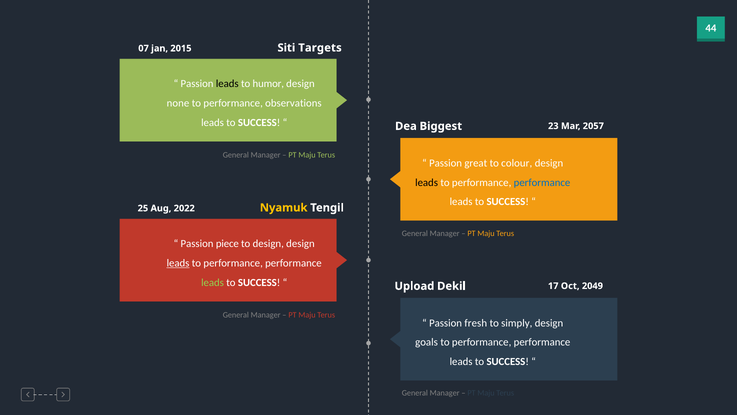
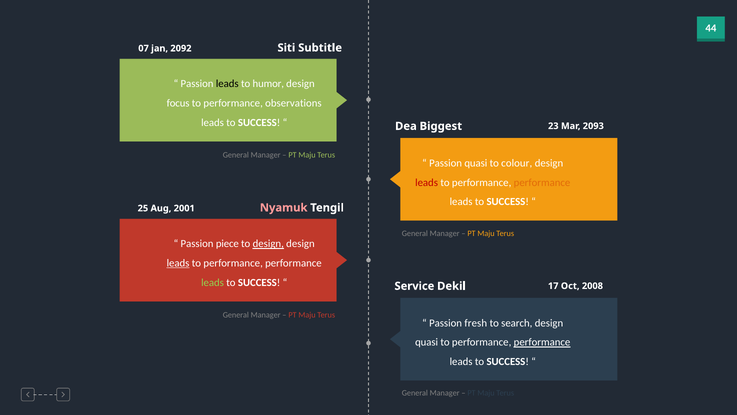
Targets: Targets -> Subtitle (320, 48)
2015: 2015 -> 2092 (181, 48)
none: none -> focus (178, 103)
2057: 2057 -> 2093 (593, 126)
Passion great: great -> quasi (476, 163)
leads colour: black -> red (427, 182)
performance colour: blue -> orange (542, 182)
Nyamuk colour: yellow -> pink (284, 207)
2022: 2022 -> 2001 (184, 208)
design underline: none -> present (268, 244)
Upload: Upload -> Service (414, 286)
2049: 2049 -> 2008 (592, 286)
simply: simply -> search (517, 323)
goals: goals -> quasi (427, 342)
performance underline: none -> present (542, 342)
